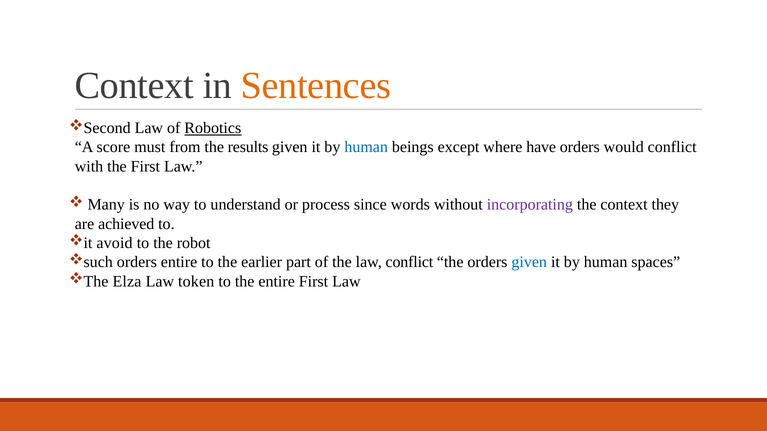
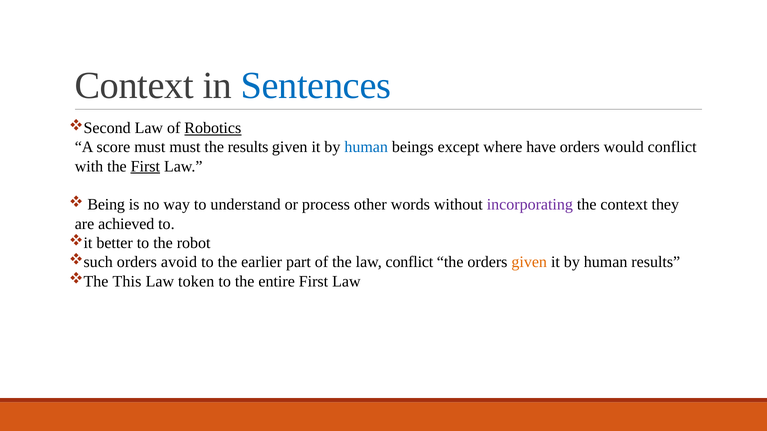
Sentences colour: orange -> blue (316, 86)
must from: from -> must (185, 147)
First underline: none -> present (145, 166)
Many: Many -> Being (106, 205)
since: since -> other (370, 205)
avoid: avoid -> better (115, 243)
orders entire: entire -> avoid (179, 262)
given colour: blue -> orange (529, 262)
human spaces: spaces -> results (656, 262)
Elza: Elza -> This (127, 282)
